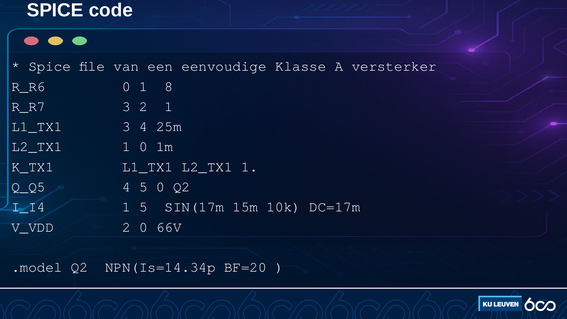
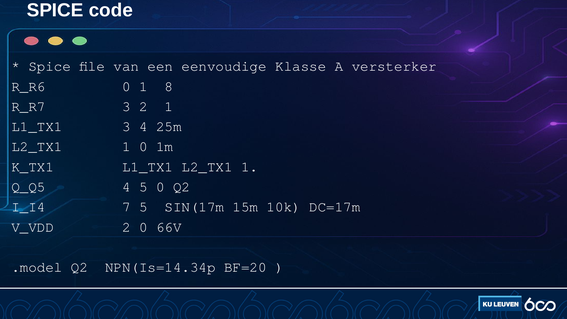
I_I4 1: 1 -> 7 (126, 207)
